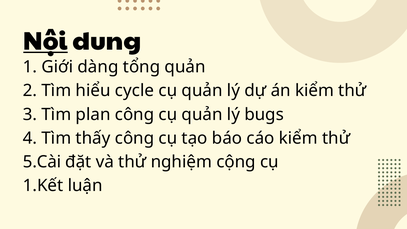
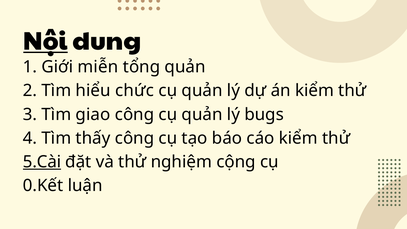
dàng: dàng -> miễn (98, 67)
cycle: cycle -> chức (135, 91)
plan: plan -> giao (93, 114)
5.Cài underline: none -> present (42, 162)
1.Kết: 1.Kết -> 0.Kết (43, 186)
